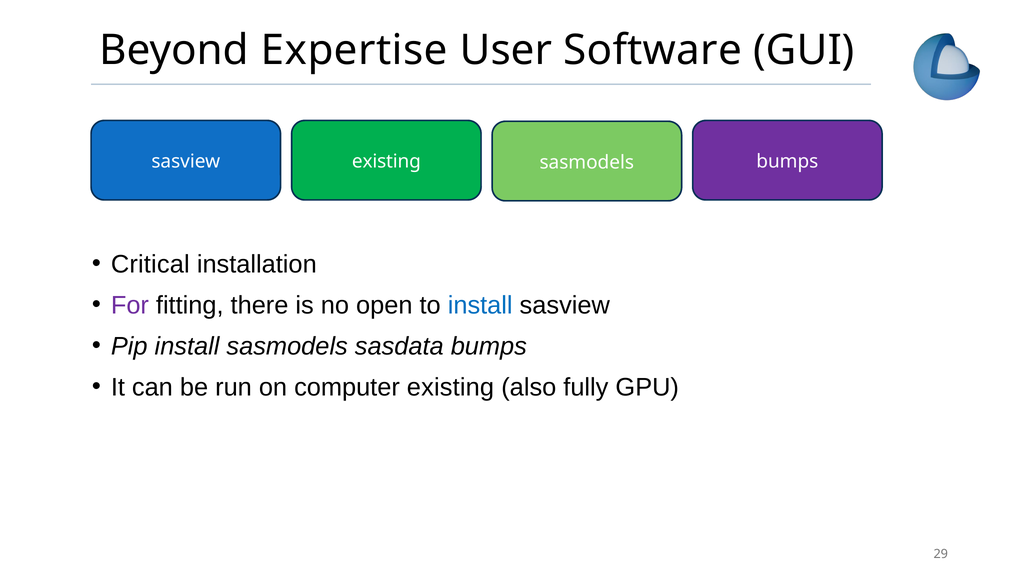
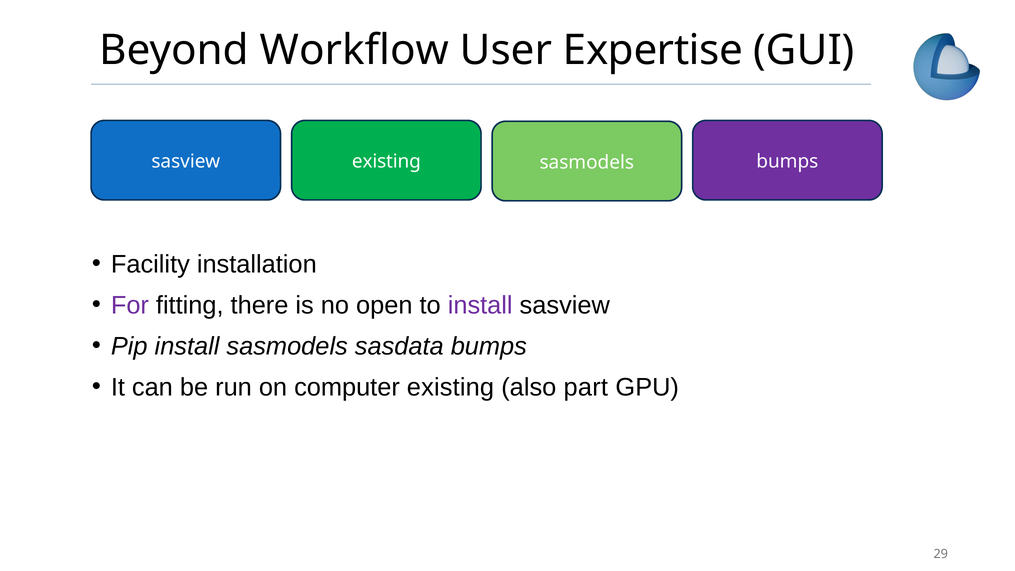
Expertise: Expertise -> Workflow (354, 50)
Software: Software -> Expertise (653, 50)
Critical: Critical -> Facility (150, 264)
install colour: blue -> purple (480, 305)
fully: fully -> part (586, 387)
